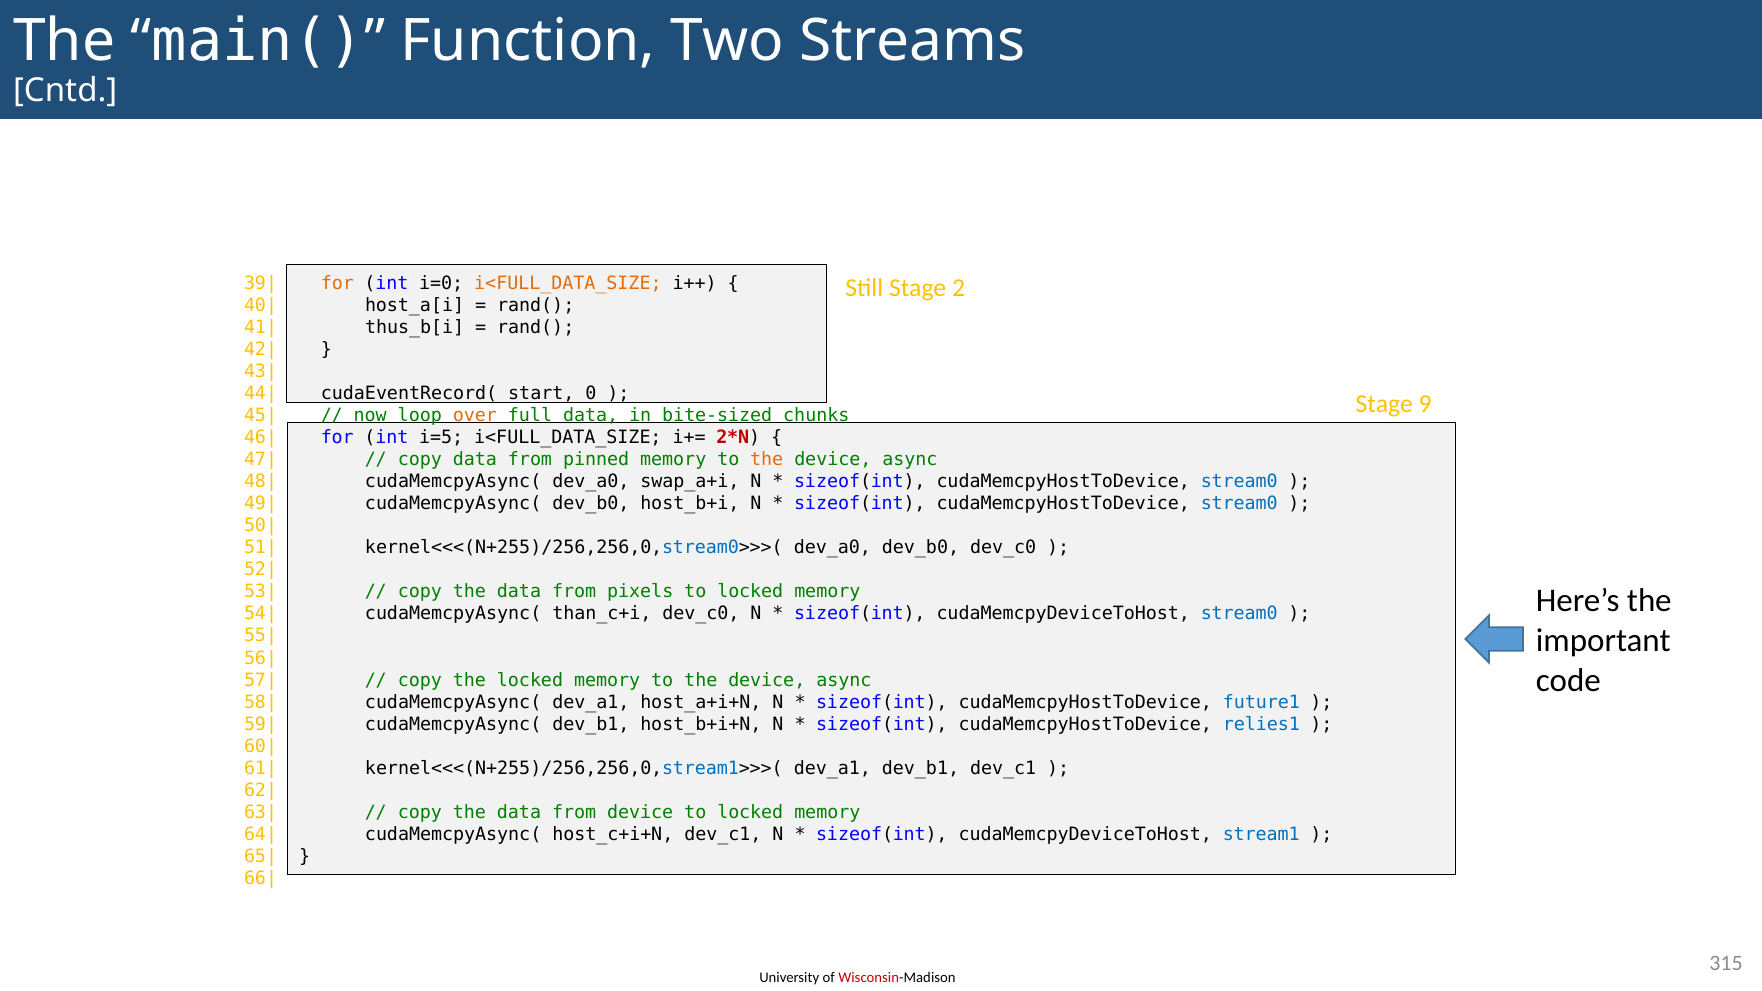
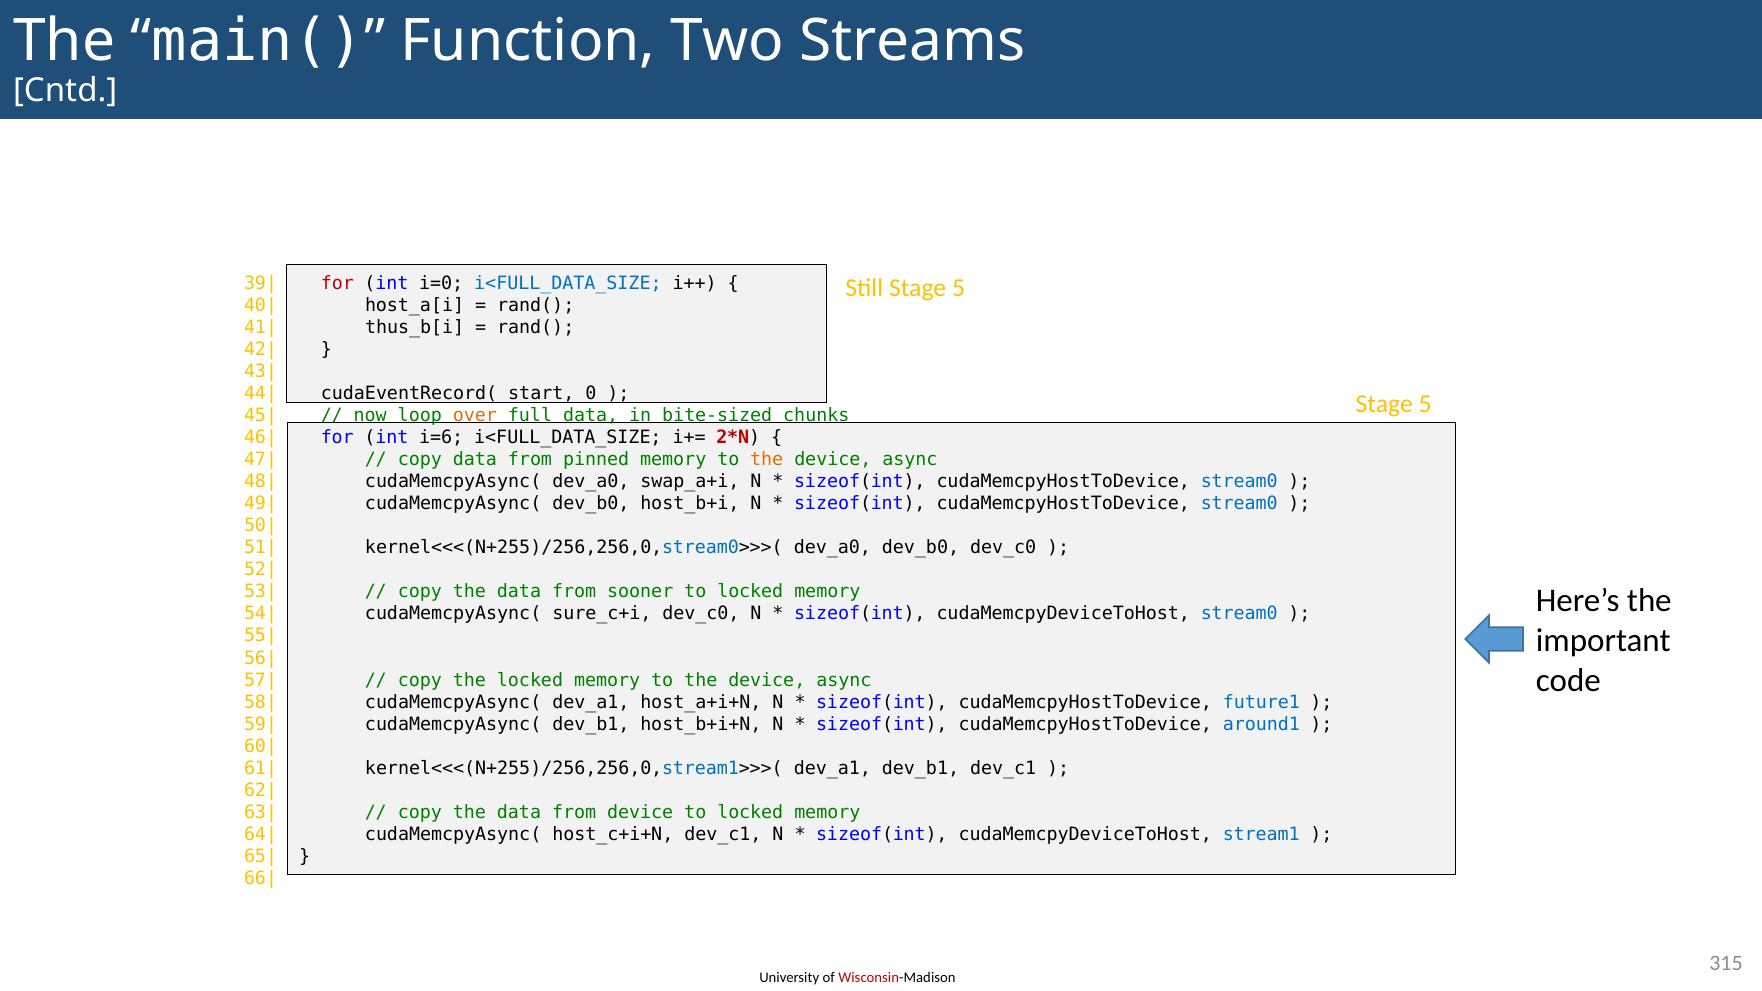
for colour: orange -> red (337, 283)
i<FULL_DATA_SIZE colour: orange -> blue (568, 283)
Still Stage 2: 2 -> 5 (959, 288)
9: 9 -> 5 (1425, 404)
i=5: i=5 -> i=6 (441, 437)
pixels: pixels -> sooner (640, 592)
than_c+i: than_c+i -> sure_c+i (602, 614)
relies1: relies1 -> around1 (1261, 724)
